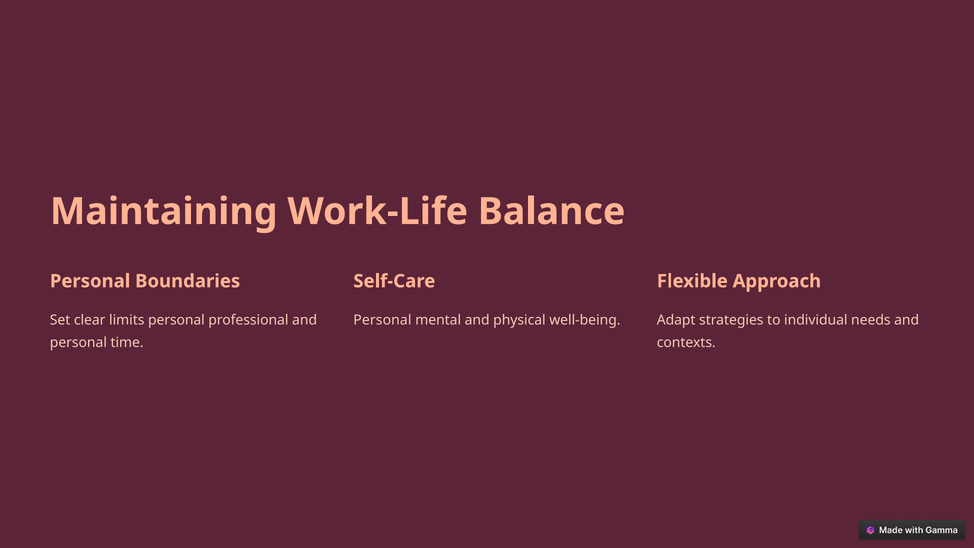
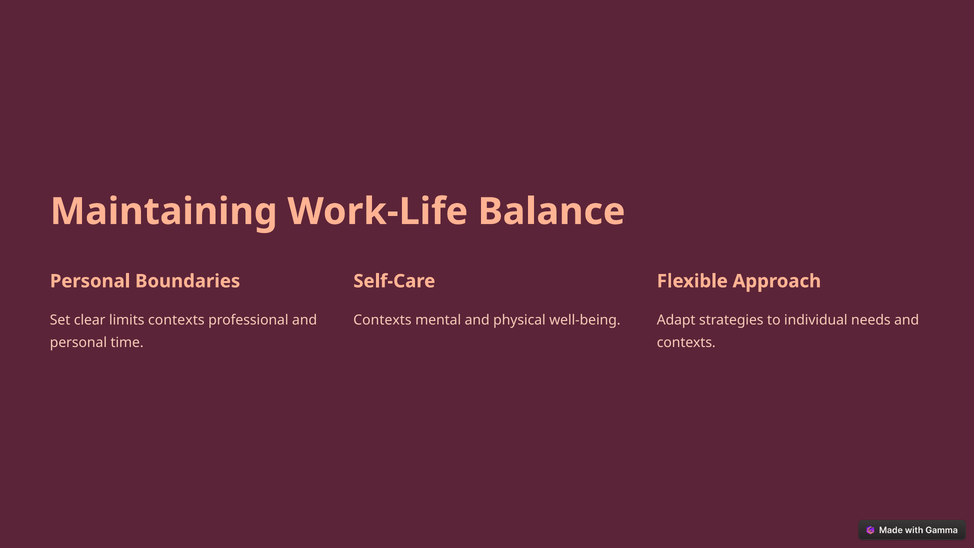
limits personal: personal -> contexts (176, 320)
Personal: Personal -> Contexts (383, 320)
